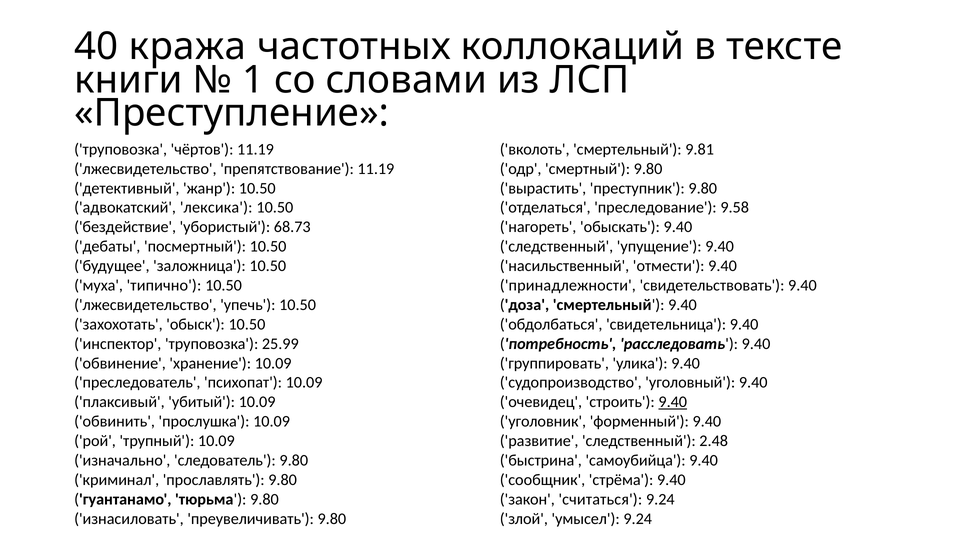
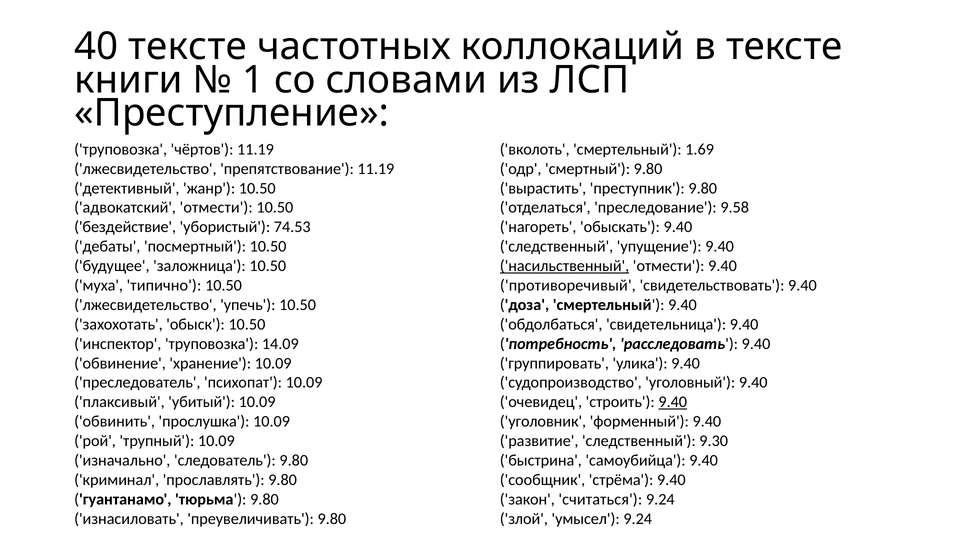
40 кража: кража -> тексте (188, 47)
9.81: 9.81 -> 1.69 (700, 149)
адвокатский лексика: лексика -> отмести (216, 208)
68.73: 68.73 -> 74.53 (292, 227)
насильственный underline: none -> present (565, 266)
принадлежности: принадлежности -> противоречивый (568, 286)
25.99: 25.99 -> 14.09 (280, 344)
2.48: 2.48 -> 9.30 (714, 441)
